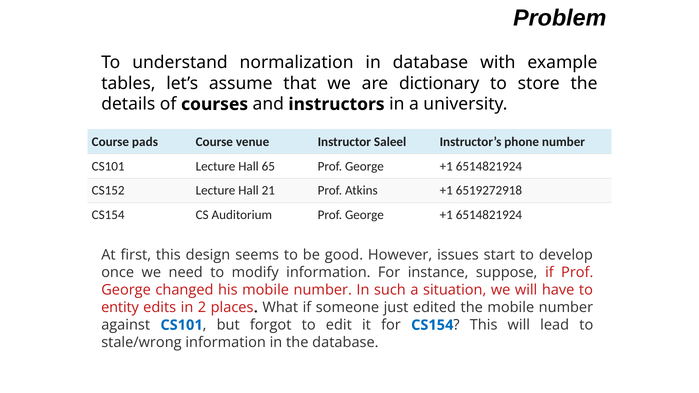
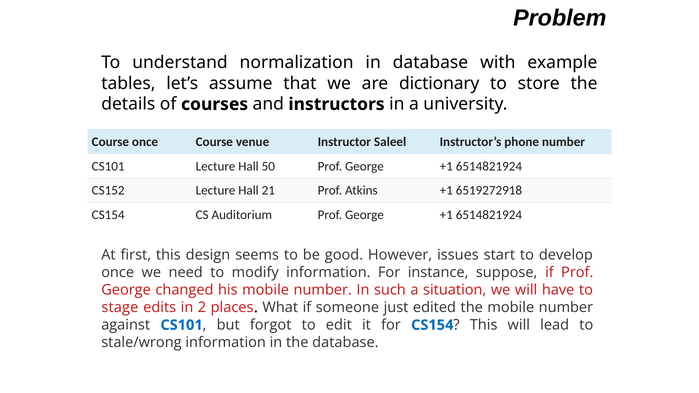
Course pads: pads -> once (145, 142)
65: 65 -> 50 (268, 166)
entity: entity -> stage (120, 308)
